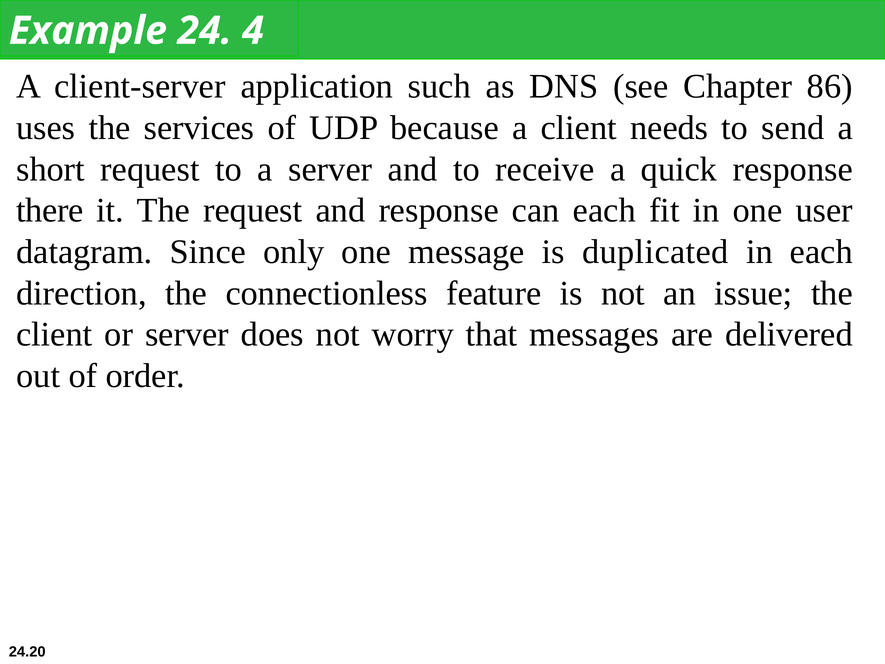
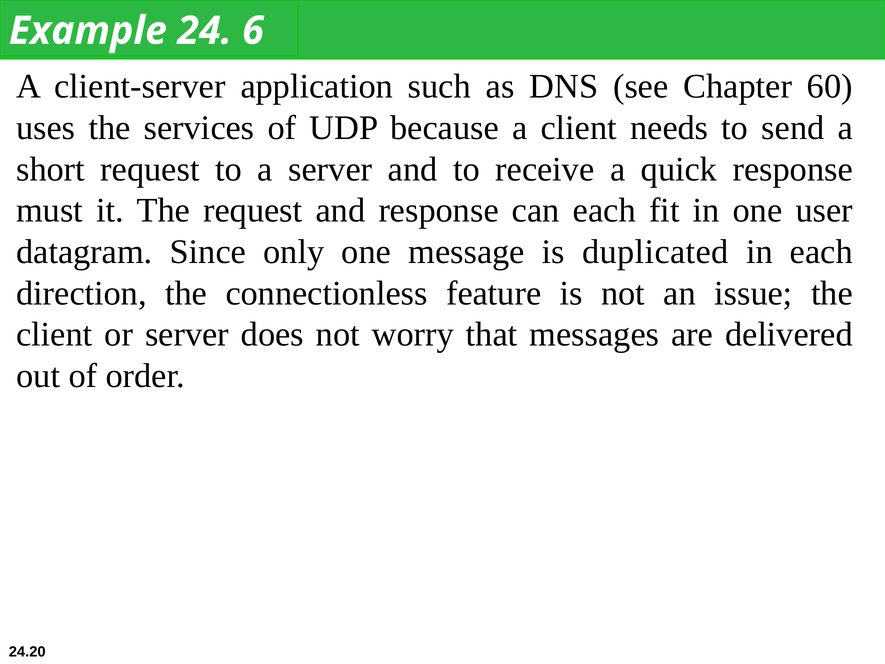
4: 4 -> 6 (253, 31)
86: 86 -> 60 (830, 86)
there: there -> must (50, 210)
